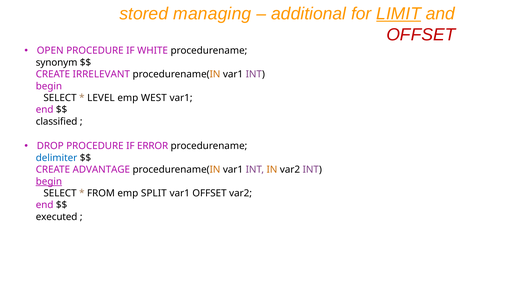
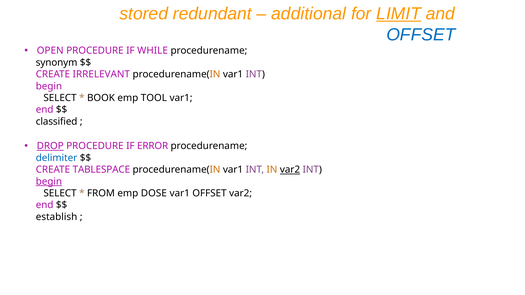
managing: managing -> redundant (212, 14)
OFFSET colour: red -> blue (421, 35)
WHITE: WHITE -> WHILE (153, 51)
LEVEL: LEVEL -> BOOK (101, 98)
WEST: WEST -> TOOL (154, 98)
DROP underline: none -> present (50, 146)
ADVANTAGE: ADVANTAGE -> TABLESPACE (101, 170)
var2 underline: none -> present (290, 170)
SPLIT: SPLIT -> DOSE (154, 193)
executed: executed -> establish (57, 217)
